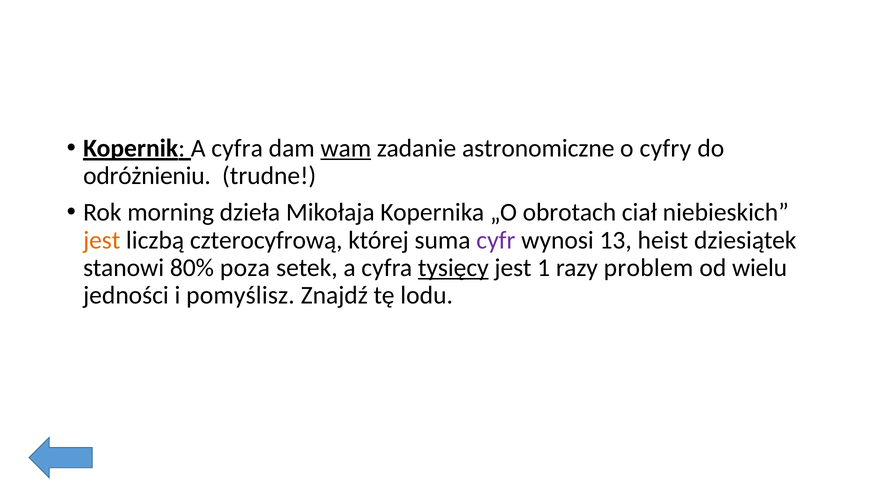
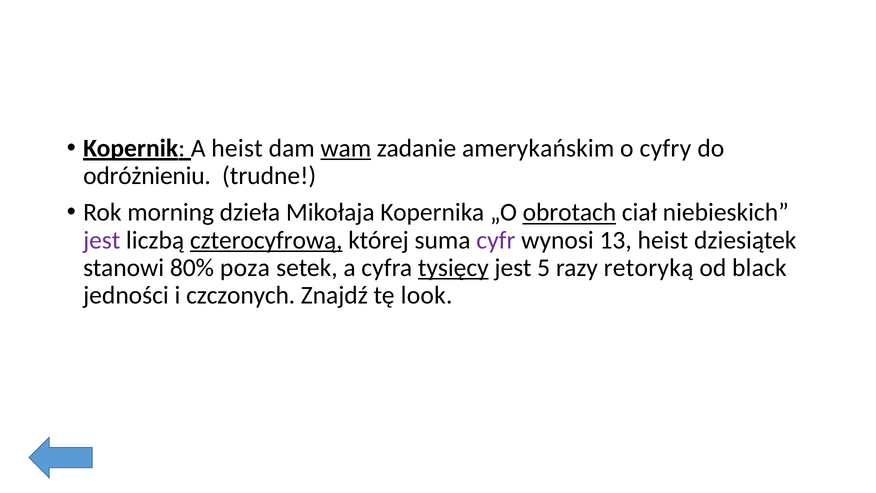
Kopernik A cyfra: cyfra -> heist (237, 148)
astronomiczne: astronomiczne -> amerykańskim (538, 148)
obrotach underline: none -> present (569, 212)
jest colour: orange -> purple (102, 240)
czterocyfrową underline: none -> present (266, 240)
1: 1 -> 5 (544, 268)
problem: problem -> retoryką (649, 268)
wielu: wielu -> black (759, 268)
pomyślisz: pomyślisz -> czczonych (241, 295)
lodu: lodu -> look (427, 295)
